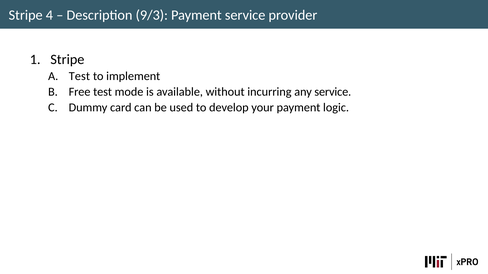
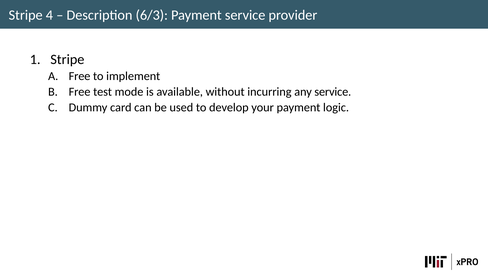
9/3: 9/3 -> 6/3 (152, 15)
Test: Test -> Free (80, 76)
